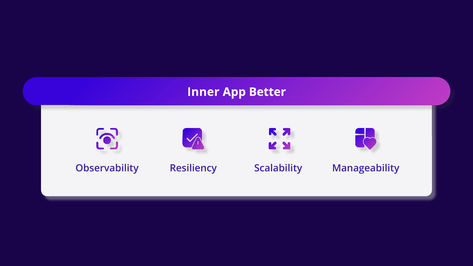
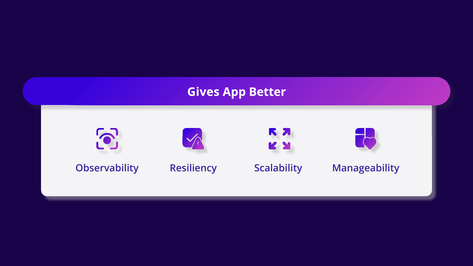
Inner: Inner -> Gives (203, 92)
